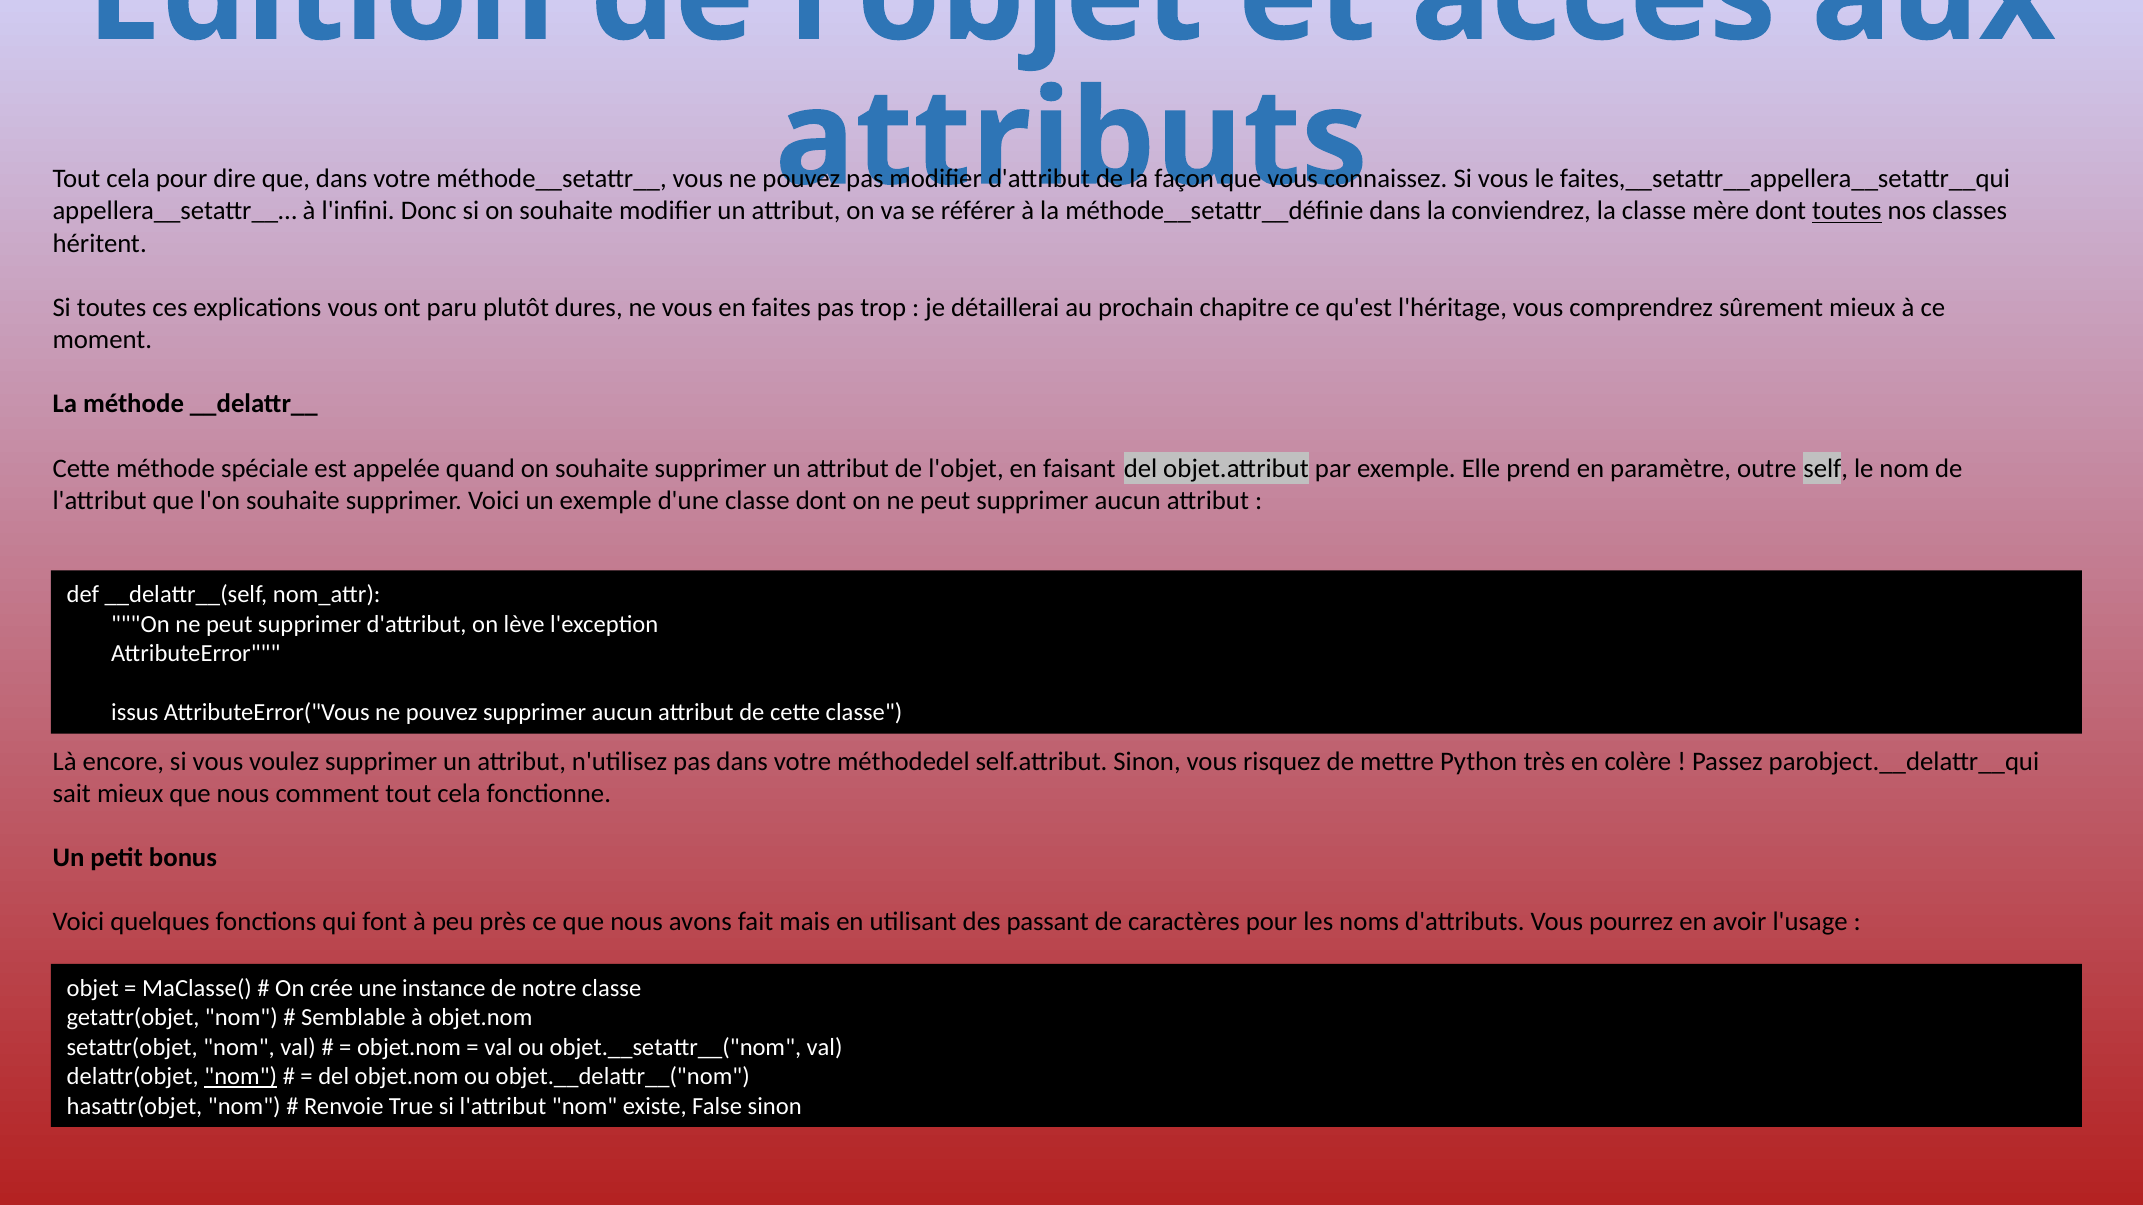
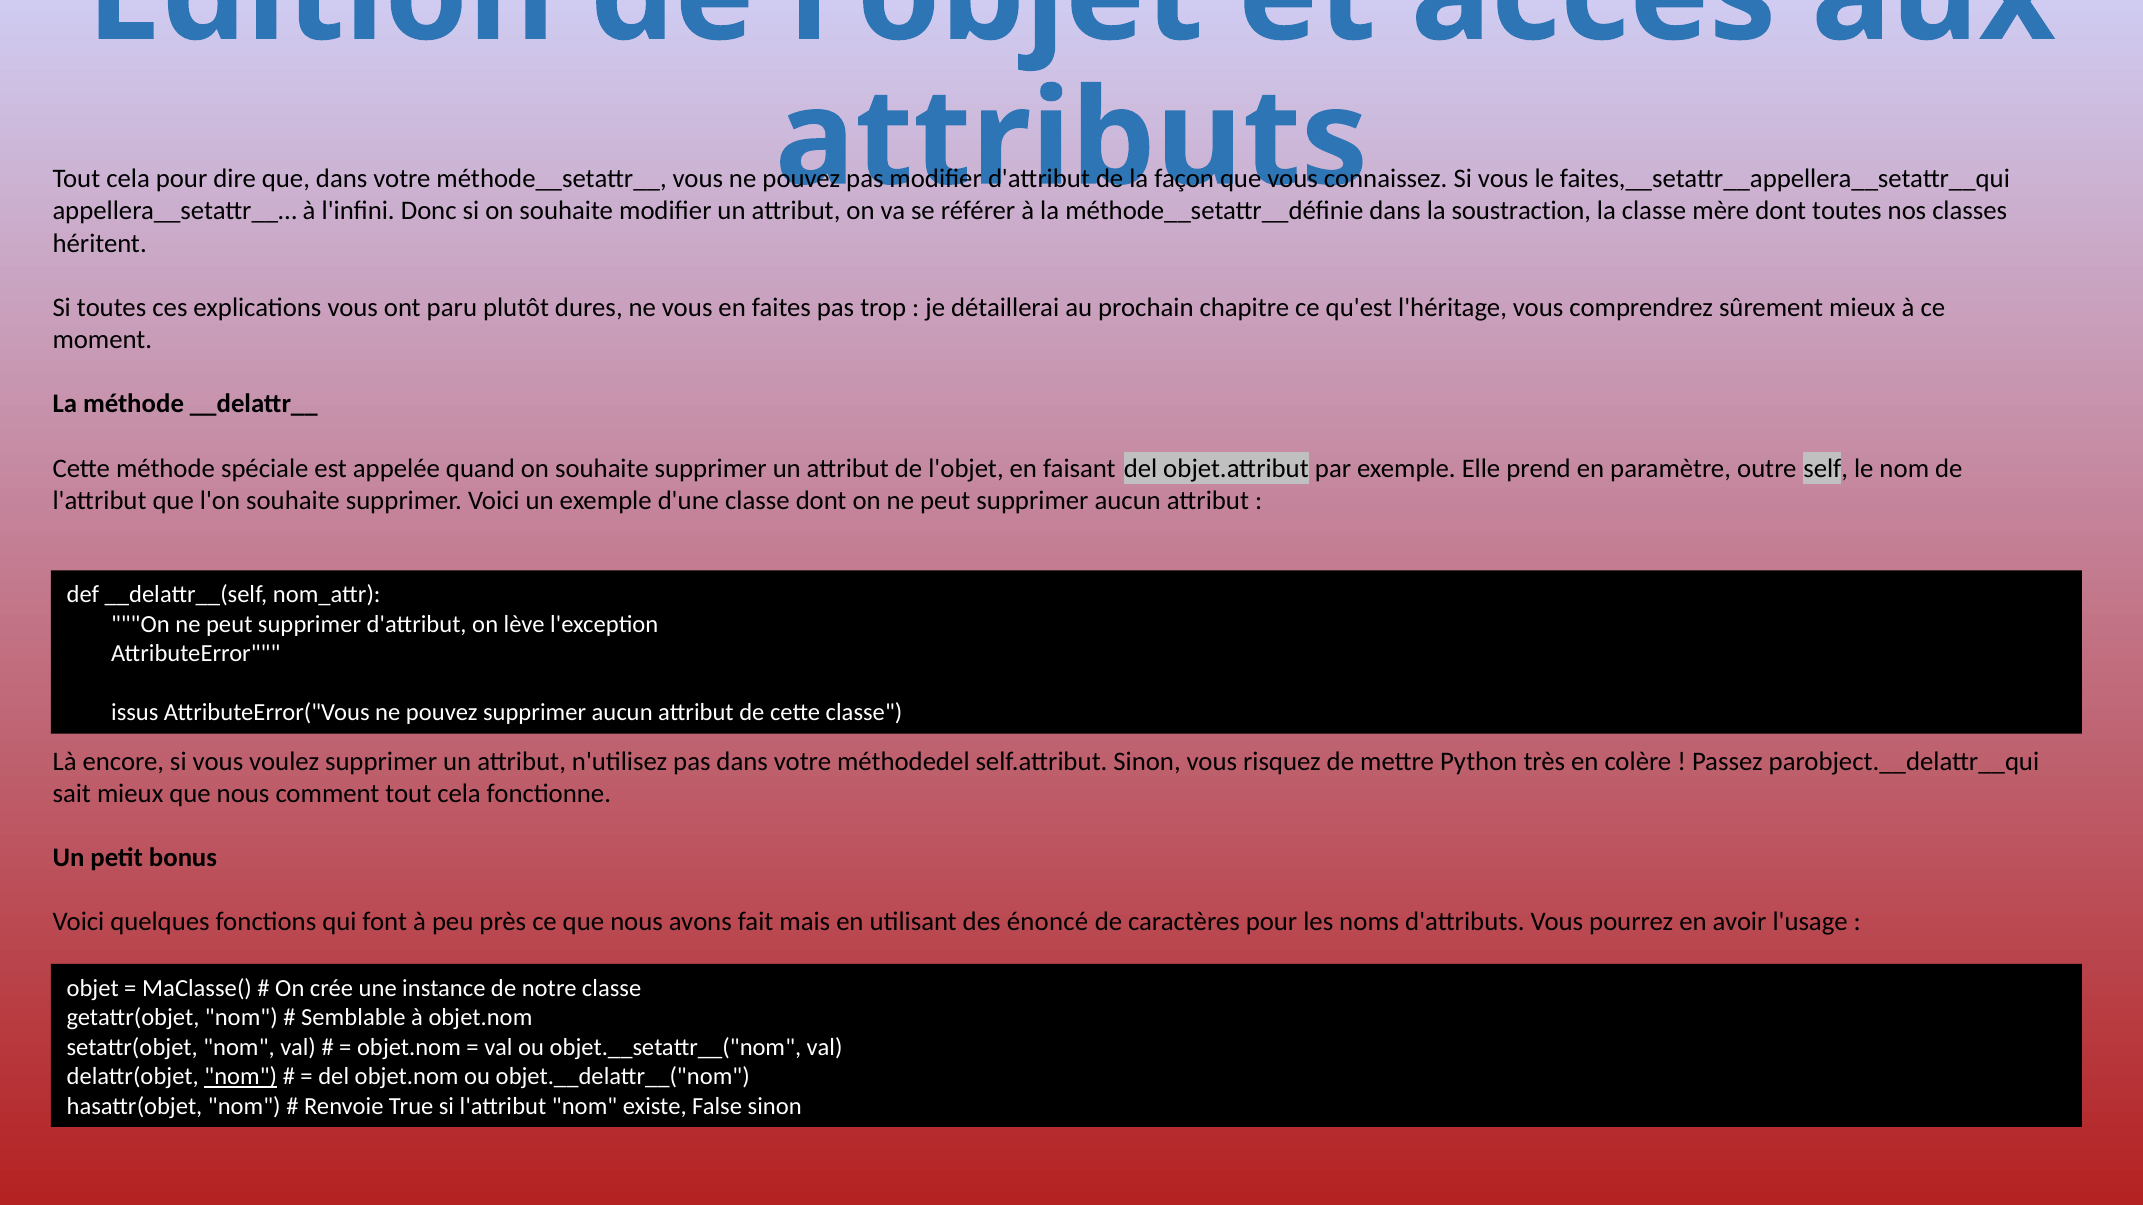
conviendrez: conviendrez -> soustraction (1521, 211)
toutes underline: present -> none (1847, 211)
passant: passant -> énoncé (1047, 922)
